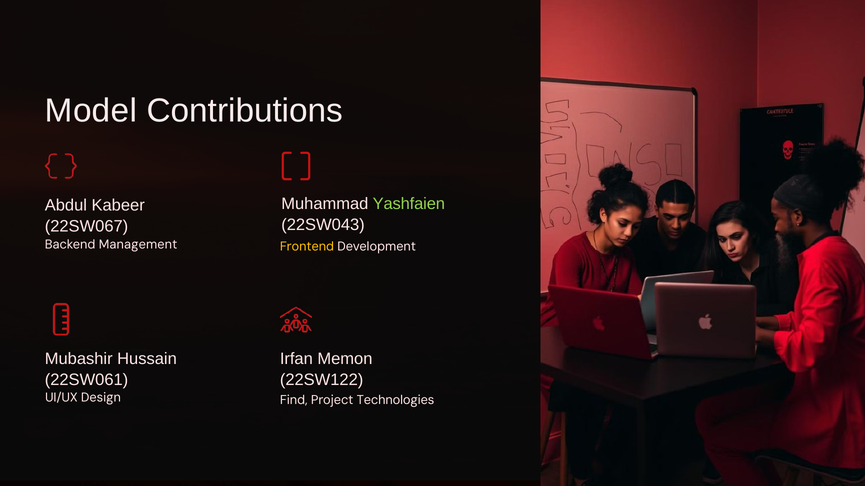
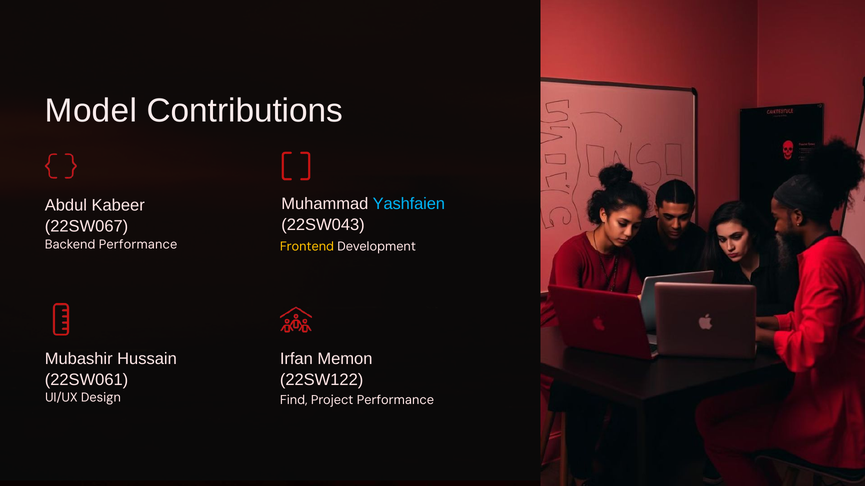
Yashfaien colour: light green -> light blue (409, 204)
Backend Management: Management -> Performance (138, 245)
Project Technologies: Technologies -> Performance (395, 401)
